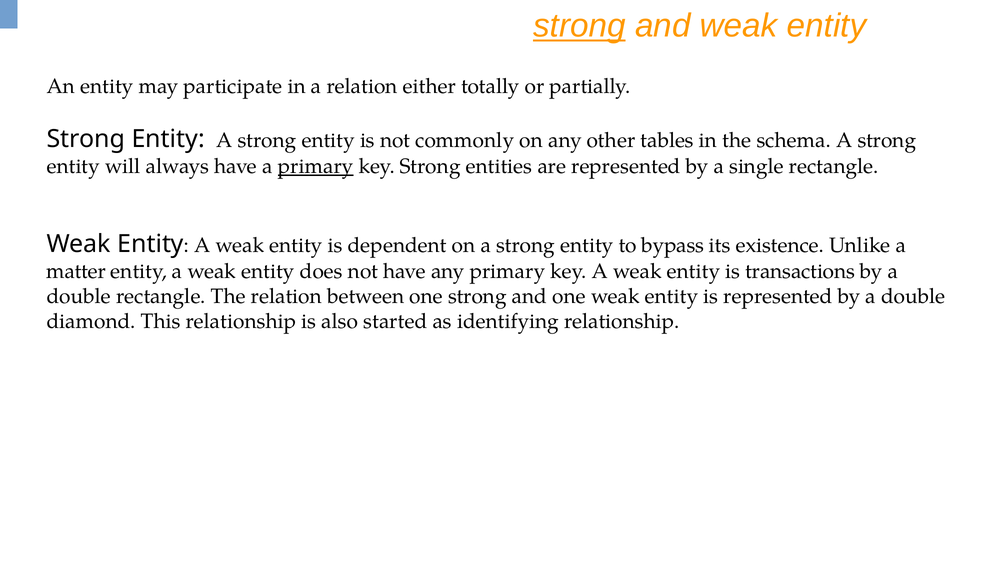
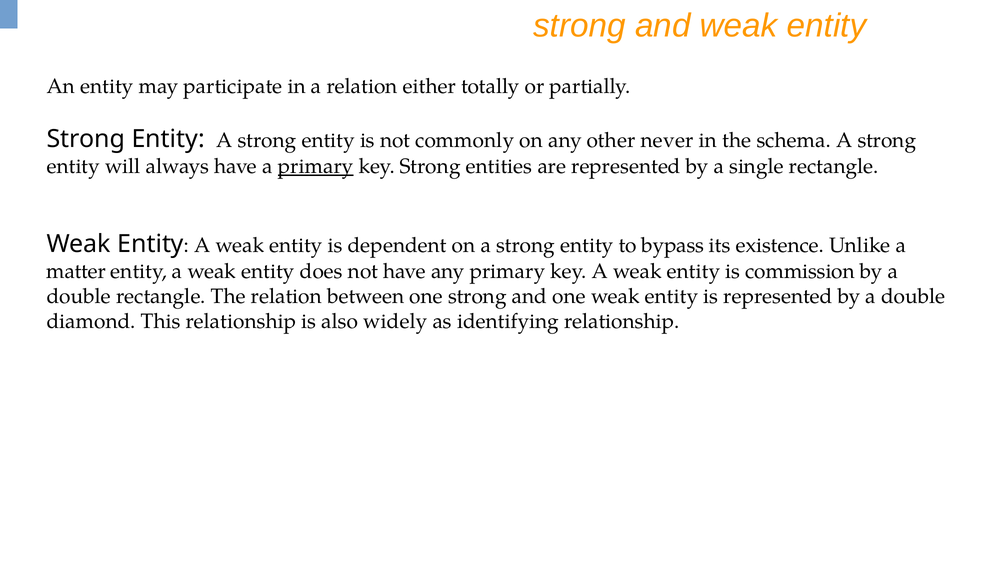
strong underline: present -> none (579, 26)
tables: tables -> never (667, 140)
transactions: transactions -> commission (800, 271)
started: started -> widely (395, 321)
